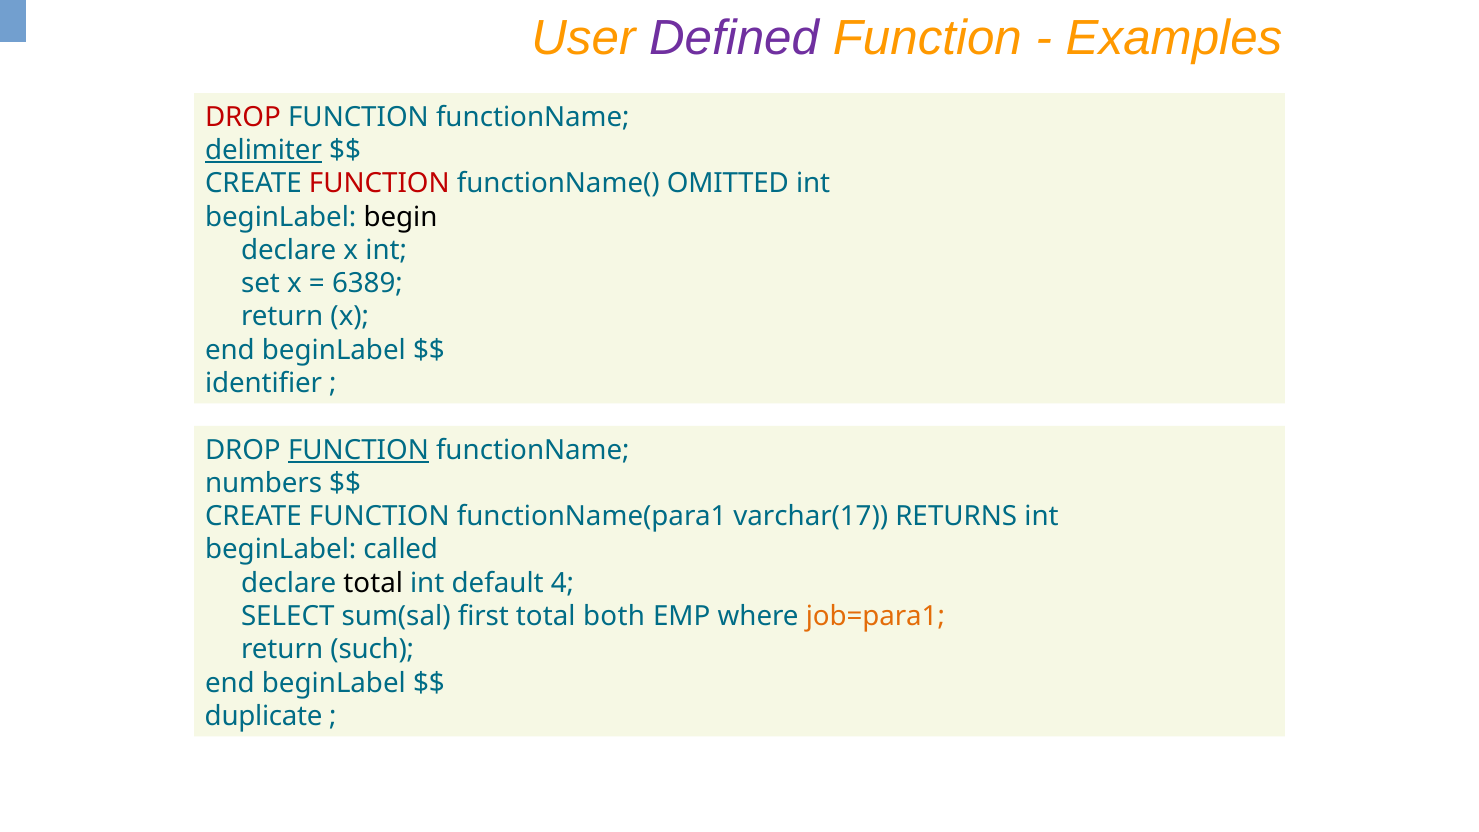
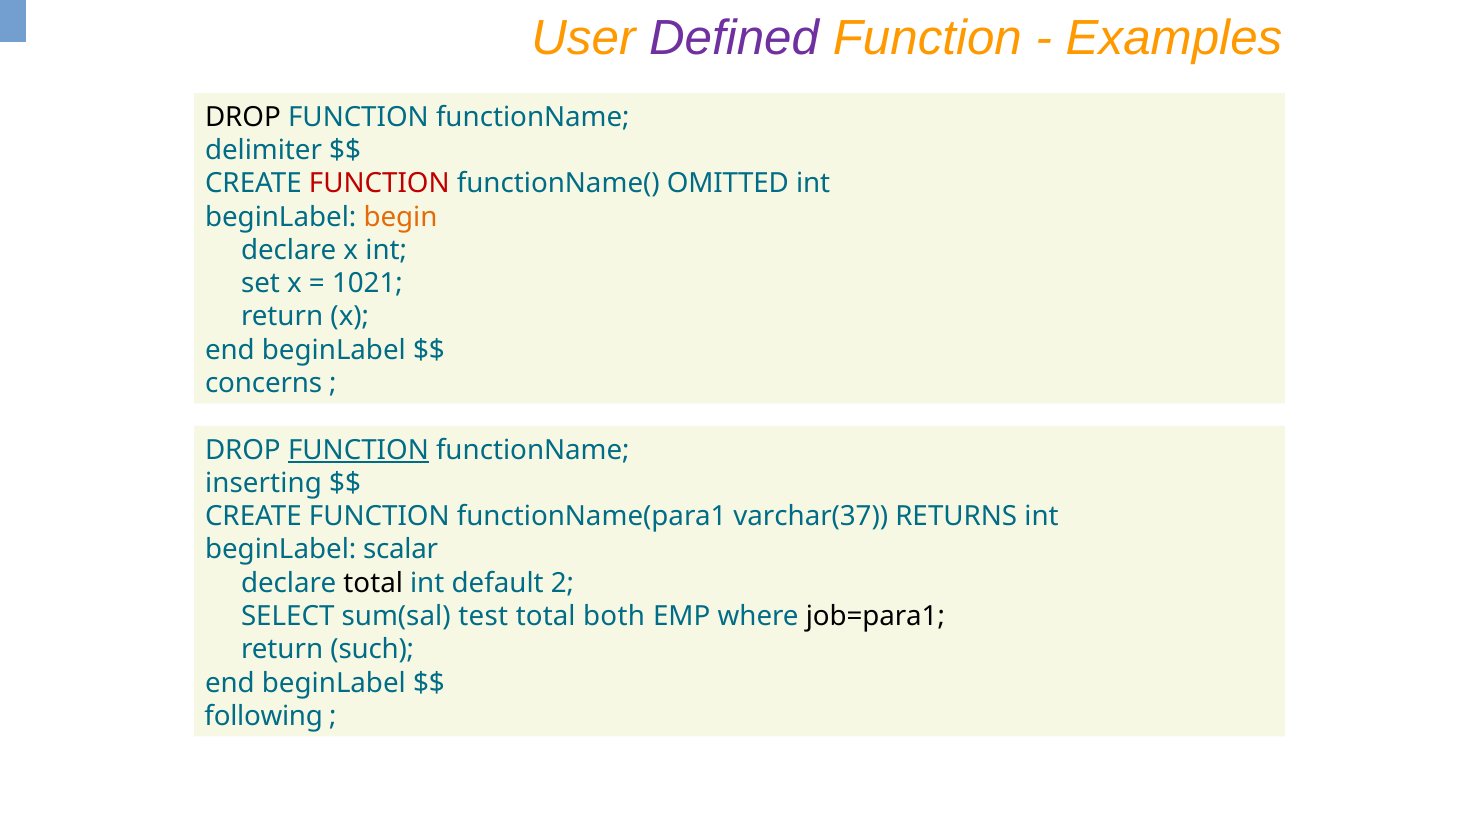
DROP colour: red -> black (243, 117)
delimiter underline: present -> none (264, 150)
begin colour: black -> orange (400, 217)
6389: 6389 -> 1021 (367, 283)
identifier: identifier -> concerns (264, 383)
numbers: numbers -> inserting (263, 483)
varchar(17: varchar(17 -> varchar(37 (811, 516)
called: called -> scalar (401, 550)
4: 4 -> 2 (562, 583)
first: first -> test (483, 616)
job=para1 colour: orange -> black (875, 616)
duplicate: duplicate -> following (264, 716)
